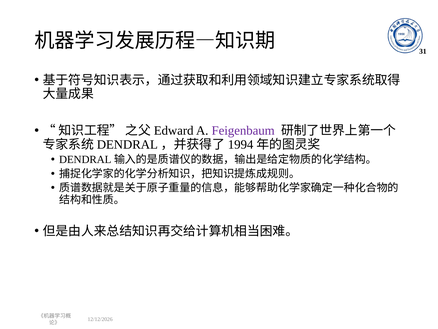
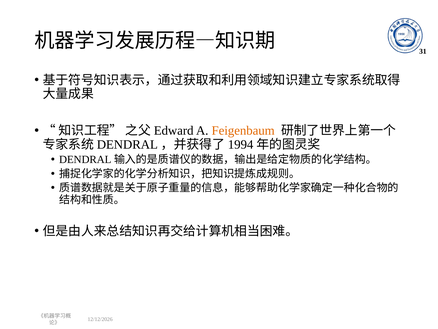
Feigenbaum colour: purple -> orange (243, 131)
